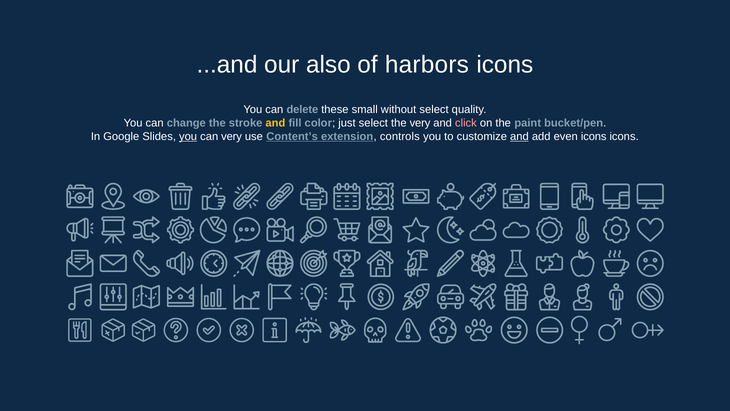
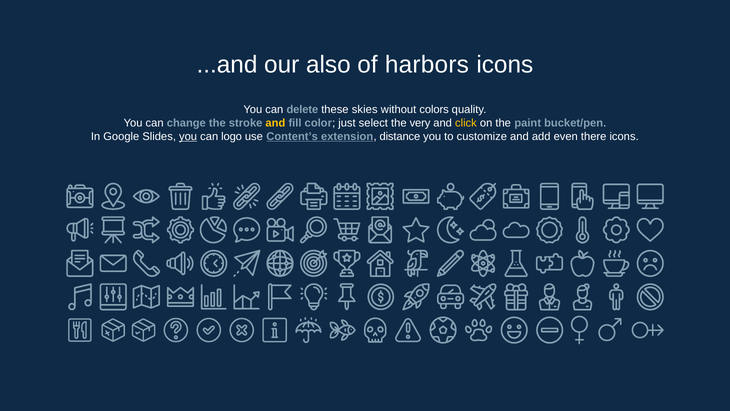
small: small -> skies (365, 110)
without select: select -> colors (434, 110)
click colour: pink -> yellow (466, 123)
can very: very -> logo (232, 136)
controls: controls -> distance (400, 136)
and underline: present -> none (519, 136)
even icons: icons -> there (594, 136)
